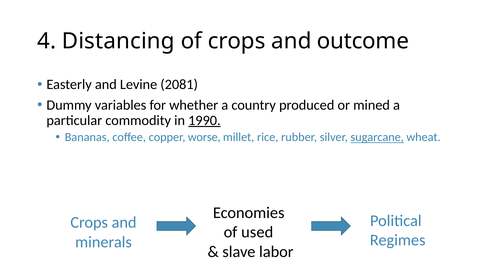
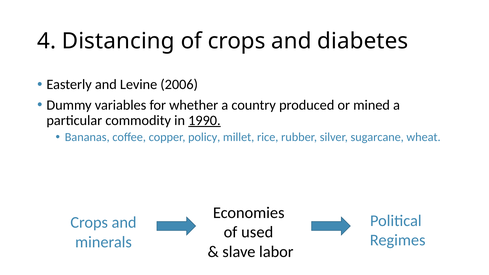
outcome: outcome -> diabetes (363, 41)
2081: 2081 -> 2006 (179, 85)
worse: worse -> policy (204, 137)
sugarcane underline: present -> none (377, 137)
